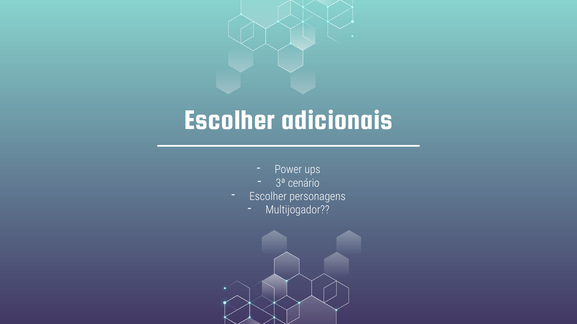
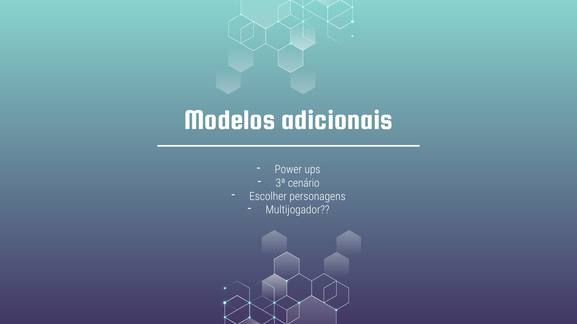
Escolher: Escolher -> Modelos (230, 120)
